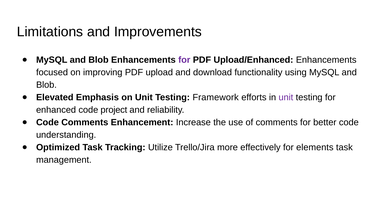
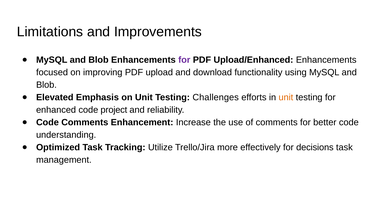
Framework: Framework -> Challenges (216, 97)
unit colour: purple -> orange (286, 97)
elements: elements -> decisions (315, 147)
